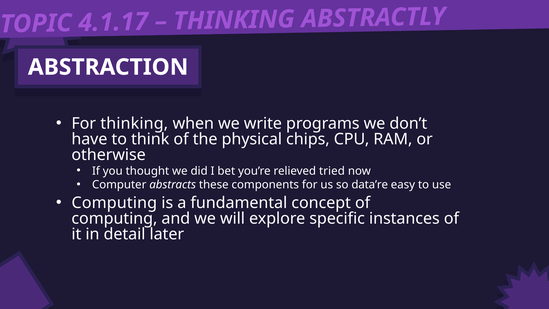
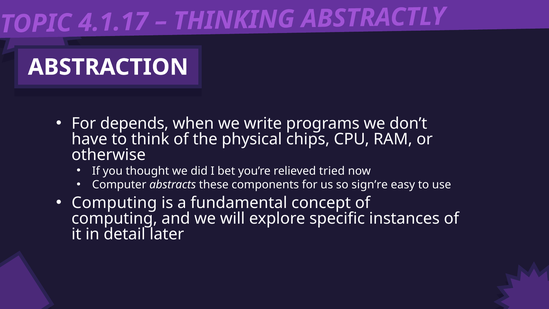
For thinking: thinking -> depends (134, 124)
data’re: data’re -> sign’re (370, 185)
